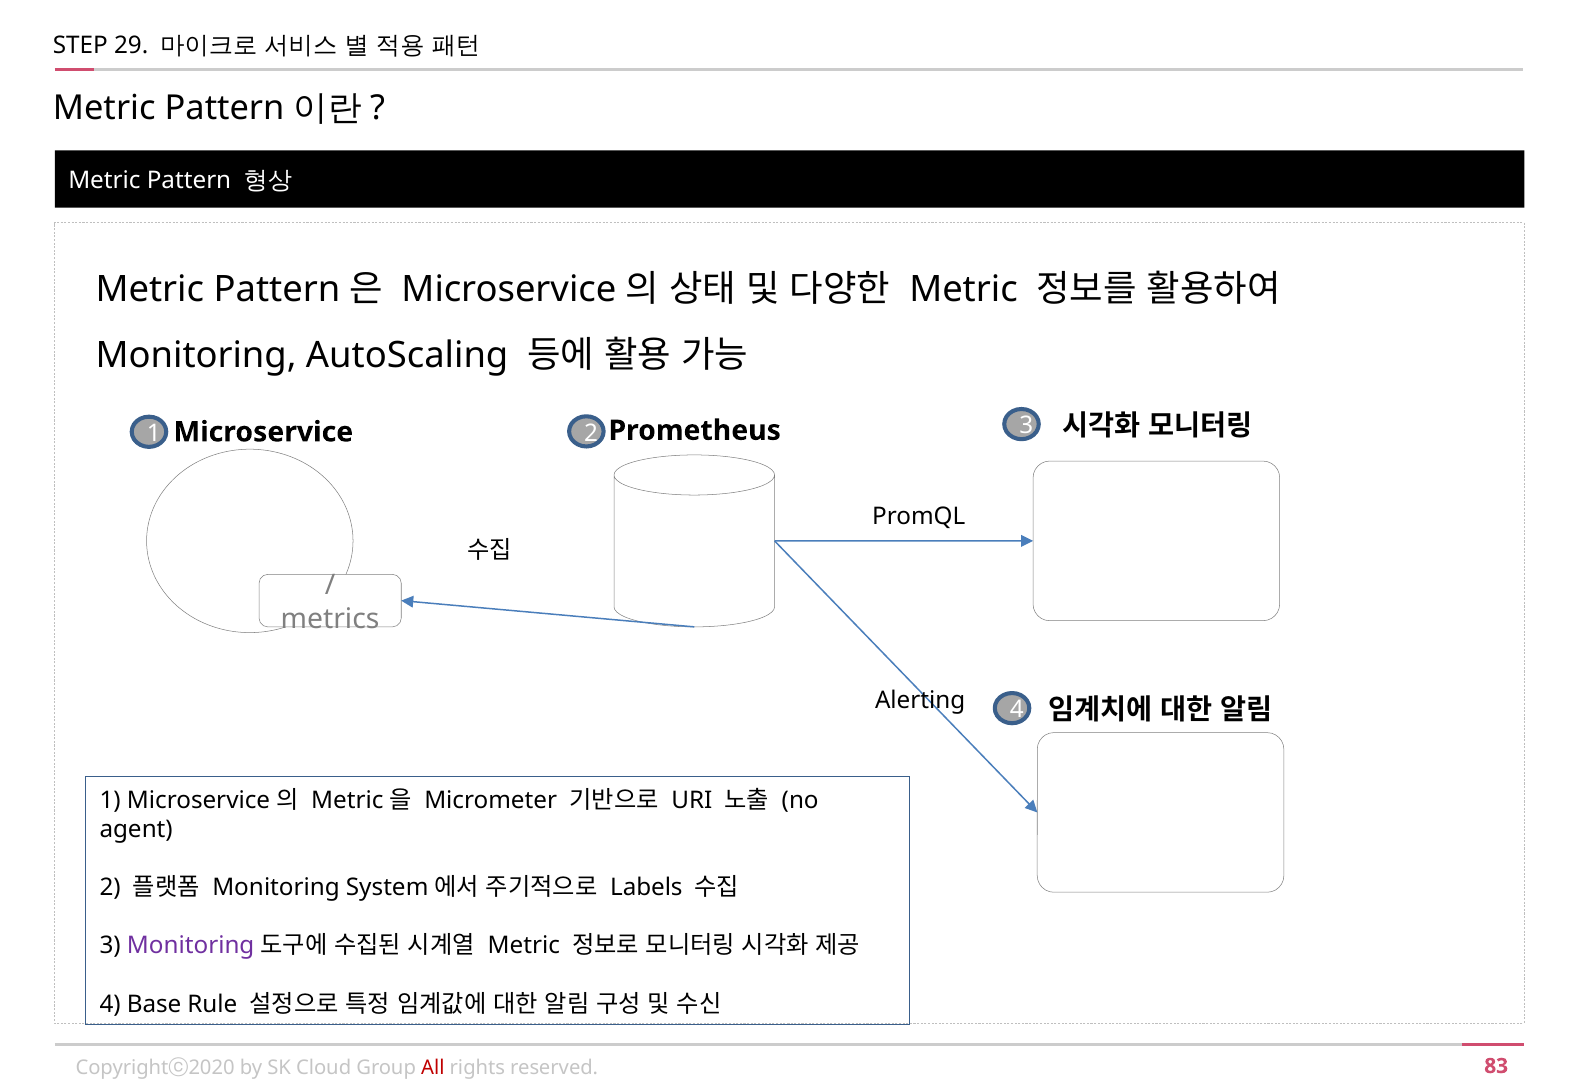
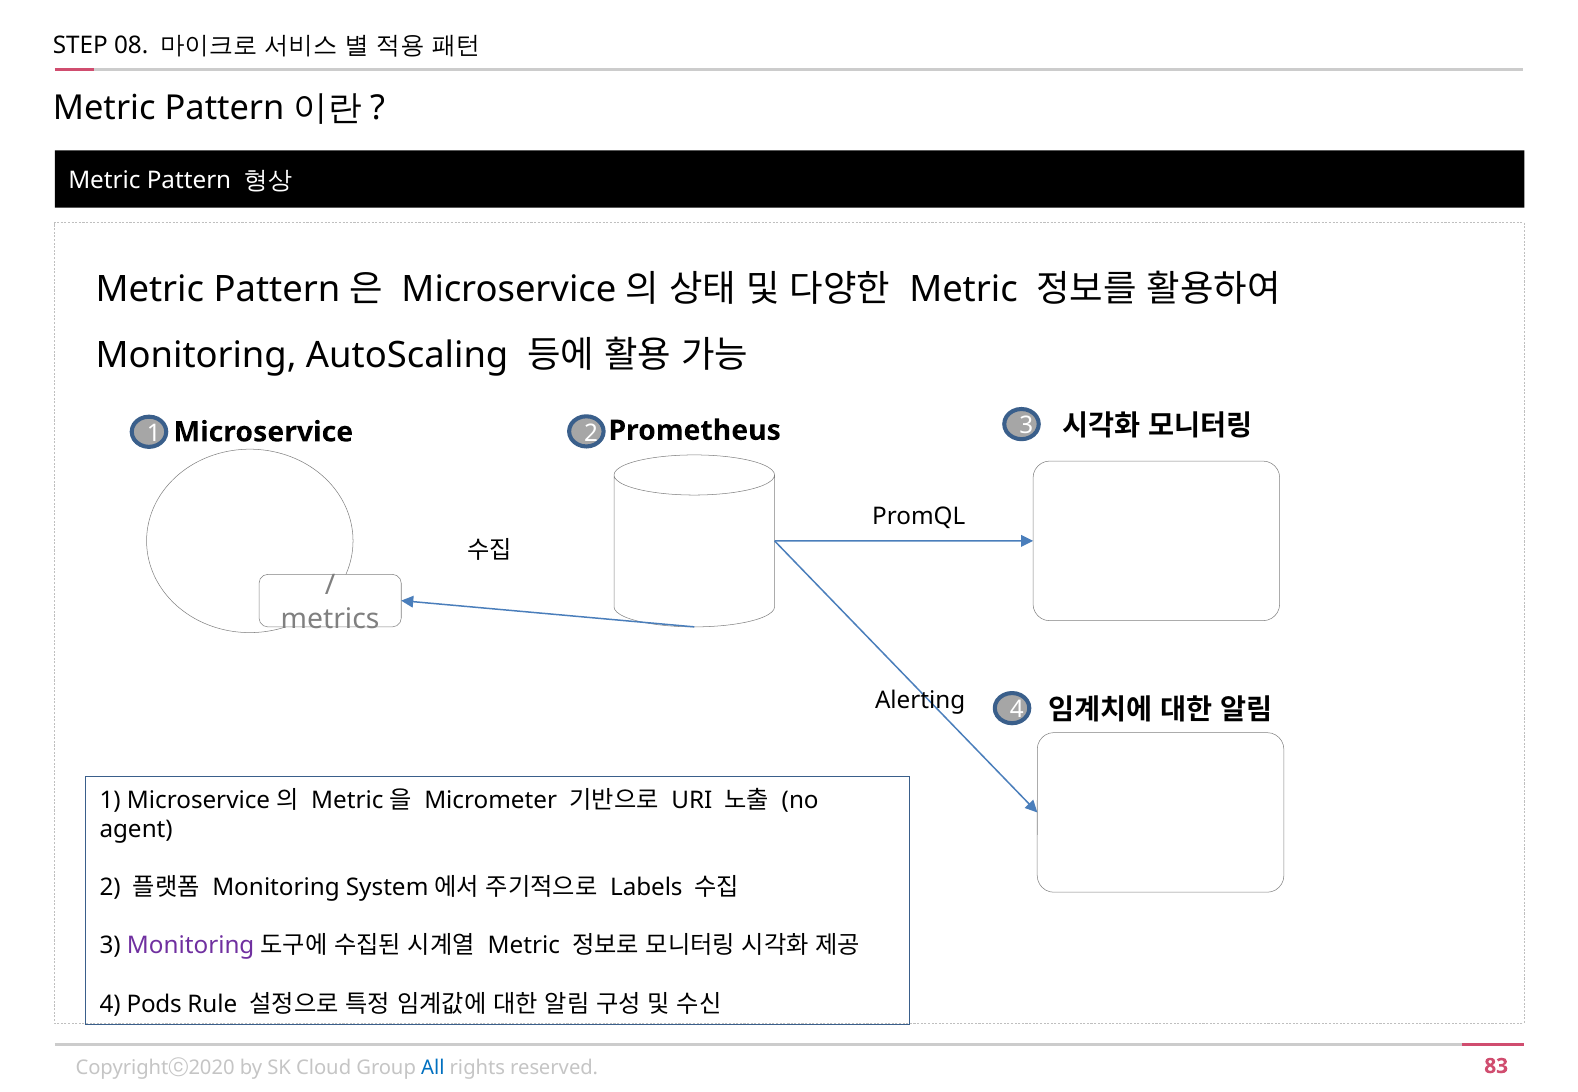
29: 29 -> 08 (131, 46)
Base: Base -> Pods (154, 1004)
All colour: red -> blue (433, 1068)
